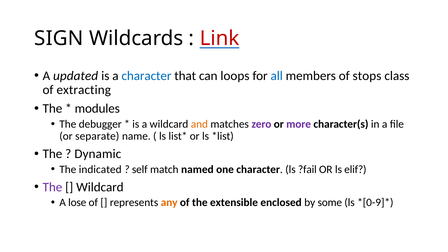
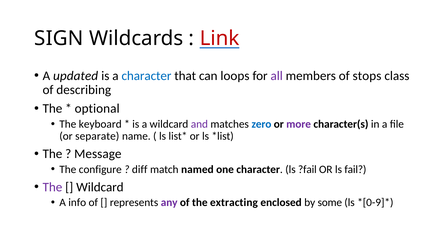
all colour: blue -> purple (277, 76)
extracting: extracting -> describing (84, 90)
modules: modules -> optional (97, 109)
debugger: debugger -> keyboard (100, 124)
and colour: orange -> purple (199, 124)
zero colour: purple -> blue (261, 124)
Dynamic: Dynamic -> Message (98, 154)
indicated: indicated -> configure (100, 169)
self: self -> diff (140, 169)
elif: elif -> fail (355, 169)
lose: lose -> info (77, 203)
any colour: orange -> purple (169, 203)
extensible: extensible -> extracting (234, 203)
